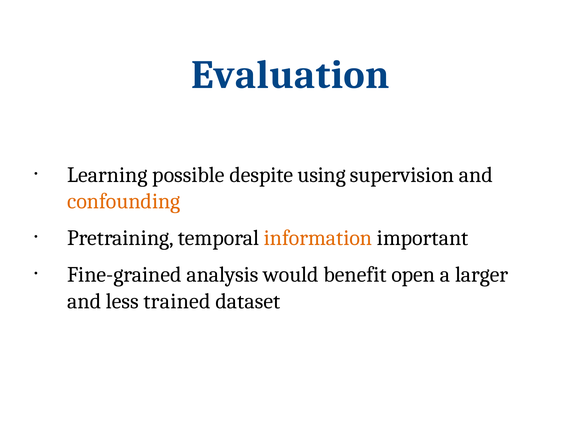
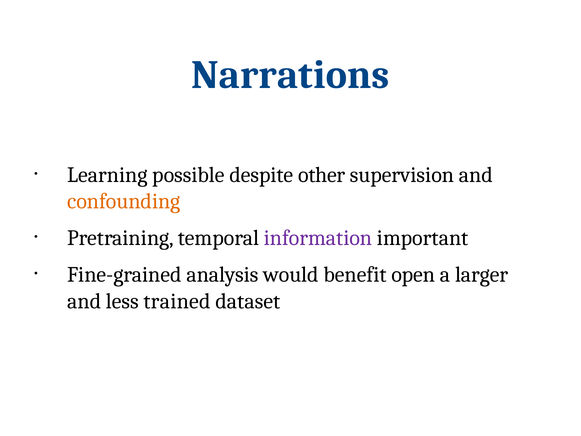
Evaluation: Evaluation -> Narrations (290, 75)
using: using -> other (322, 175)
information colour: orange -> purple (318, 238)
